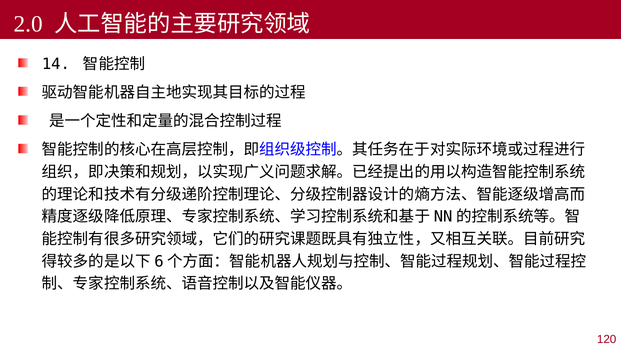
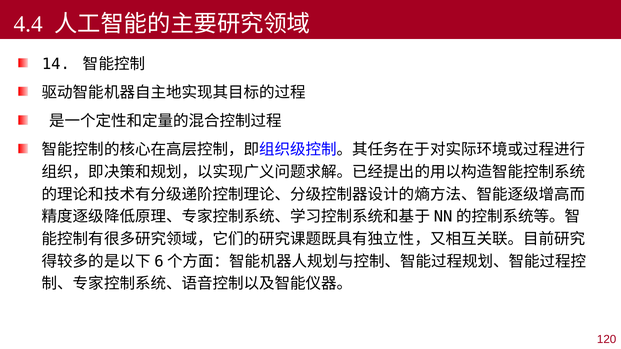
2.0: 2.0 -> 4.4 (28, 24)
